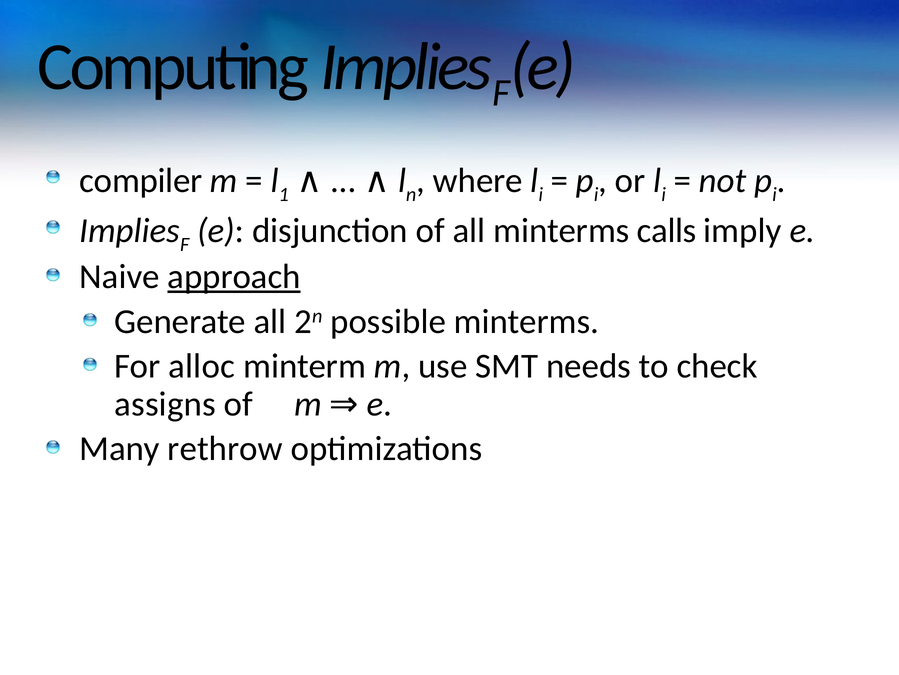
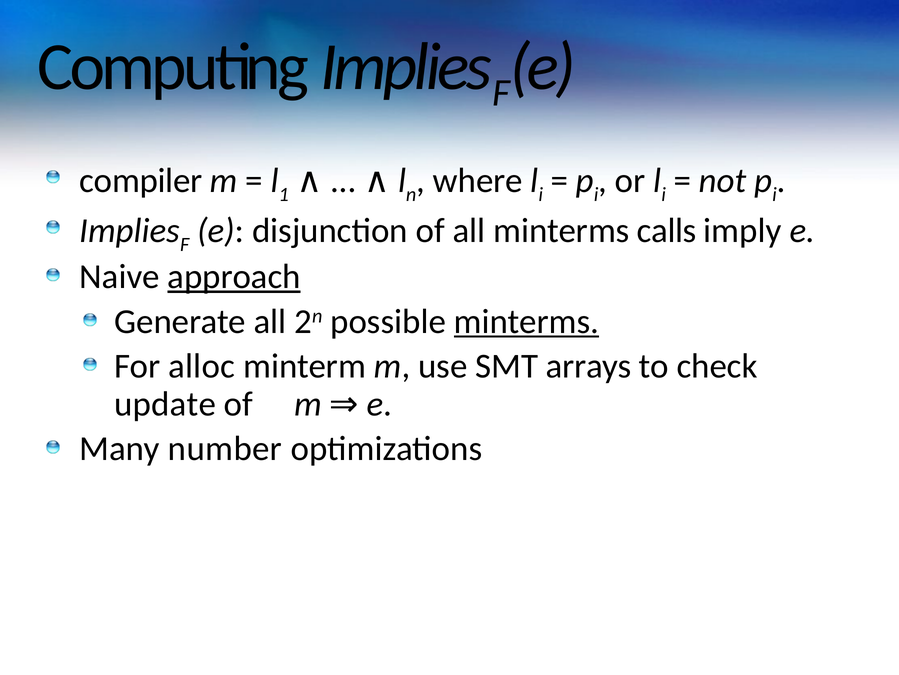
minterms underline: none -> present (526, 321)
needs: needs -> arrays (589, 366)
assigns: assigns -> update (165, 404)
rethrow: rethrow -> number (225, 448)
